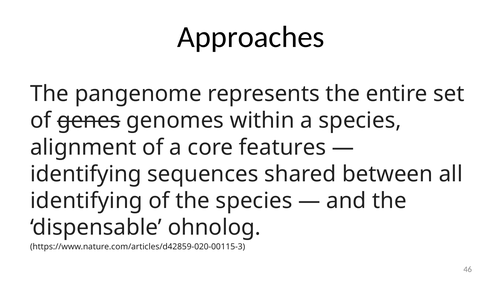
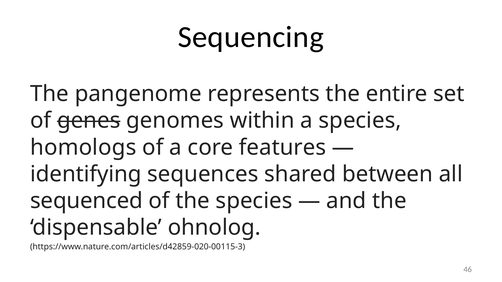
Approaches: Approaches -> Sequencing (251, 37)
alignment: alignment -> homologs (83, 148)
identifying: identifying -> sequenced (86, 201)
